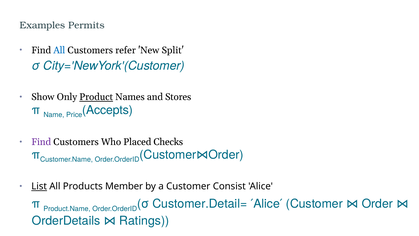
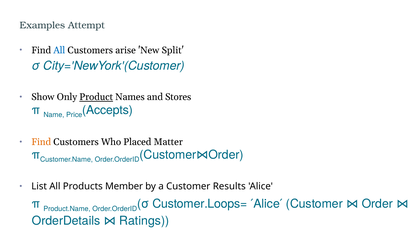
Permits: Permits -> Attempt (86, 25)
refer: refer -> arise (126, 50)
Find colour: purple -> orange (41, 142)
Checks: Checks -> Matter (168, 142)
List underline: present -> none (39, 186)
Consist: Consist -> Results (229, 186)
Customer.Detail=: Customer.Detail= -> Customer.Loops= (200, 204)
